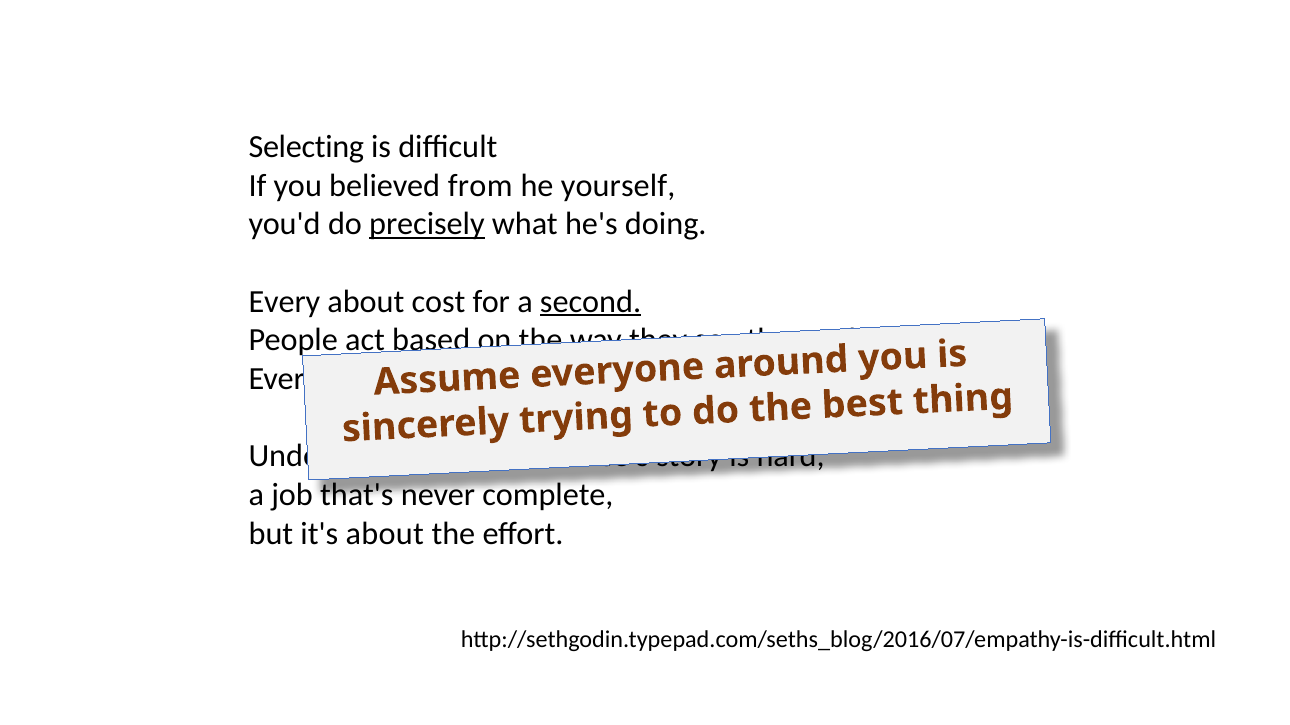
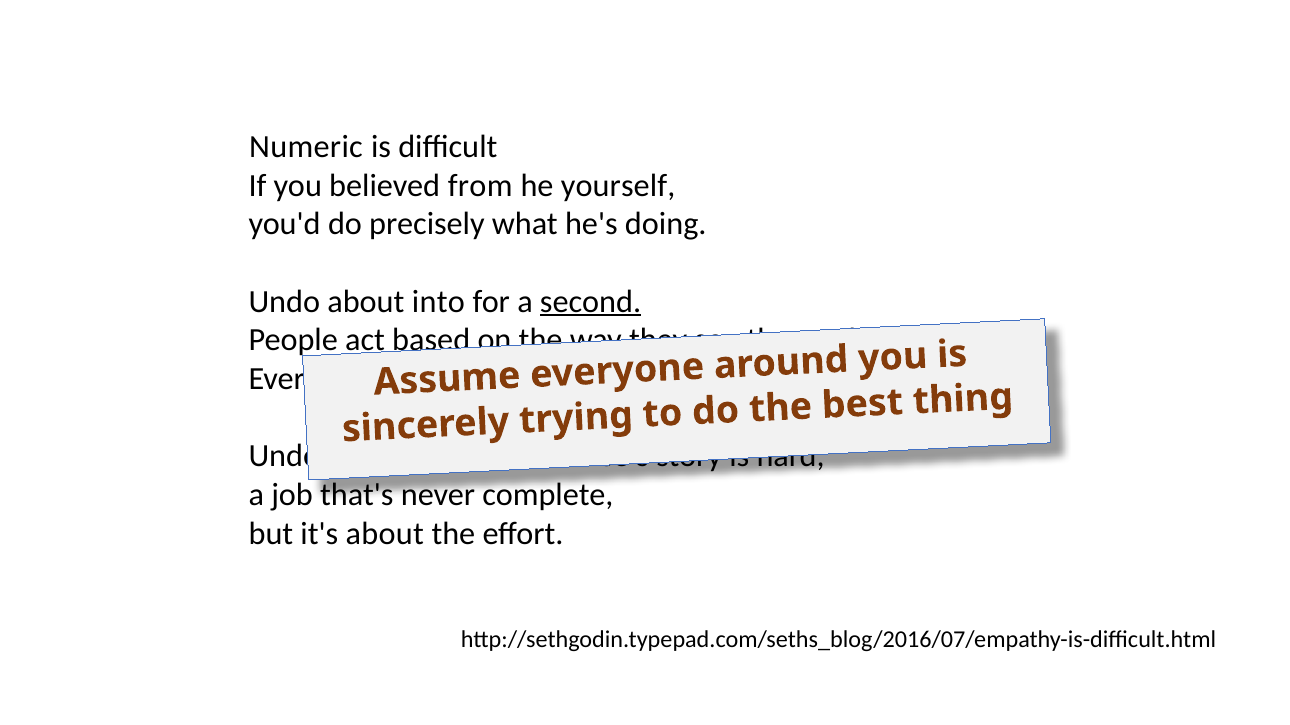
Selecting: Selecting -> Numeric (306, 147)
precisely underline: present -> none (427, 224)
Every: Every -> Undo (284, 302)
cost: cost -> into (438, 302)
